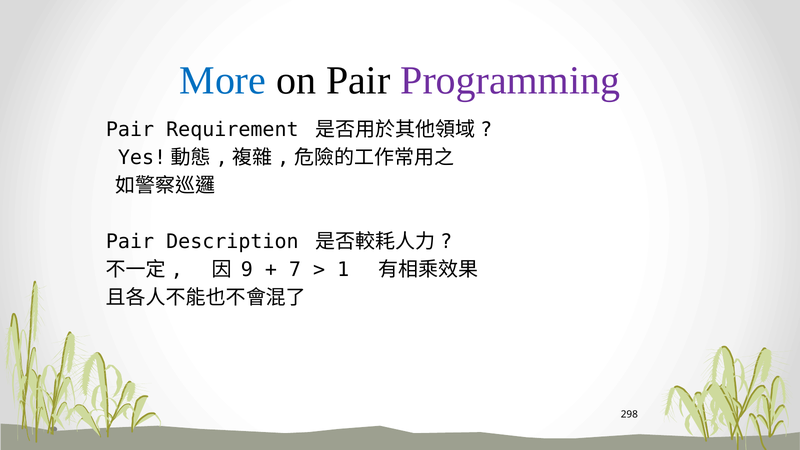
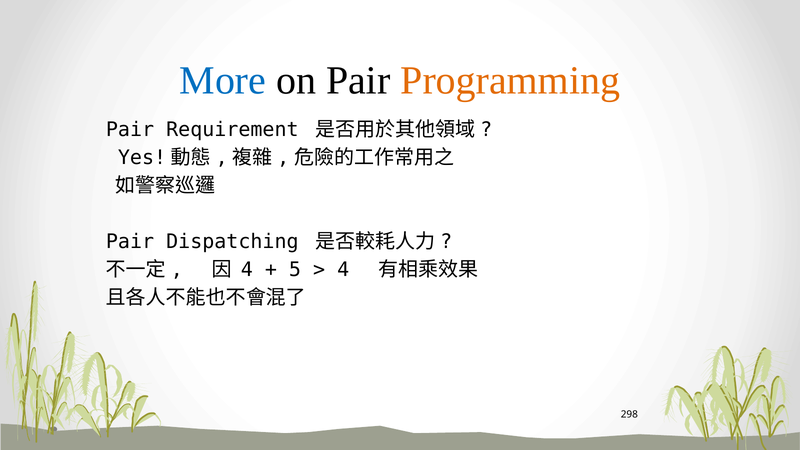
Programming colour: purple -> orange (510, 81)
Description: Description -> Dispatching (232, 241)
9: 9 -> 4 (247, 269)
7: 7 -> 5 (295, 269)
1: 1 -> 4 (343, 269)
